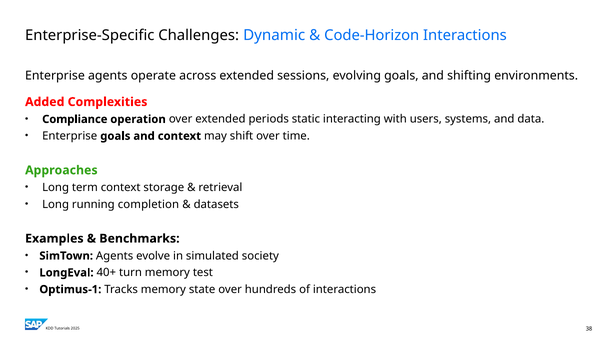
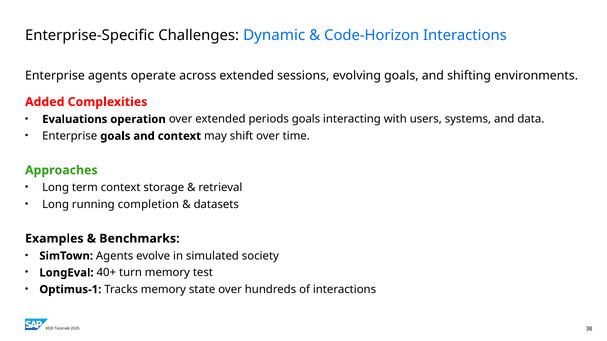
Compliance: Compliance -> Evaluations (75, 119)
periods static: static -> goals (306, 119)
